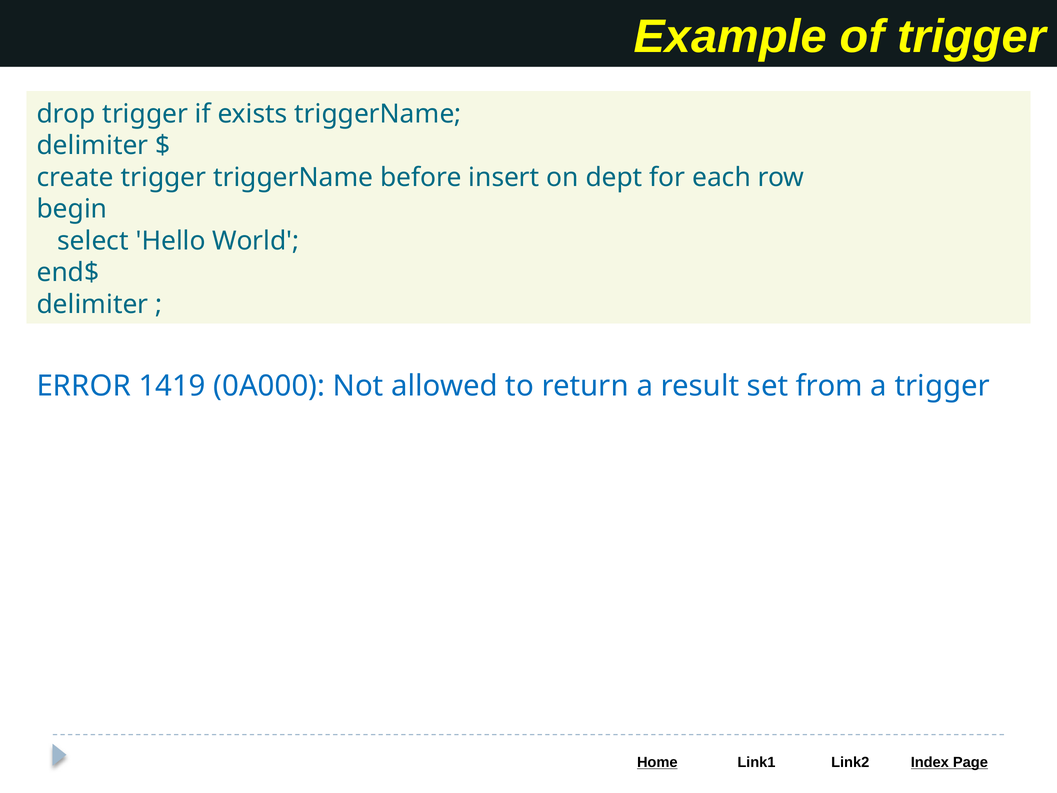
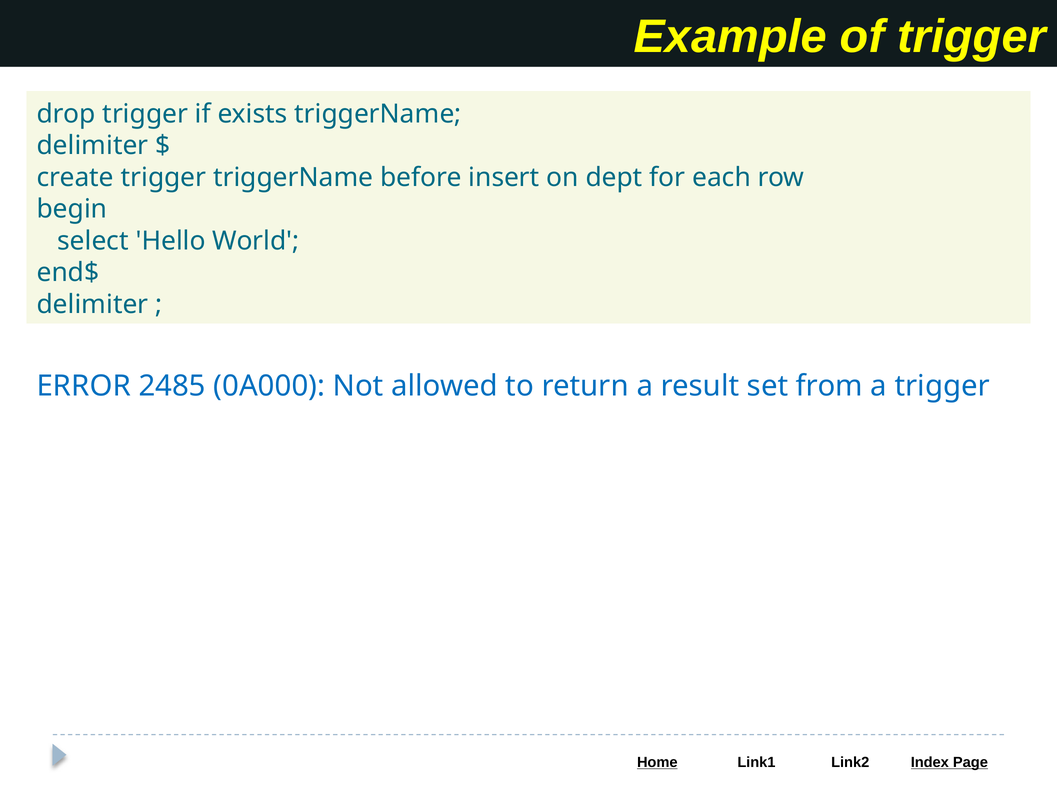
1419: 1419 -> 2485 (172, 386)
